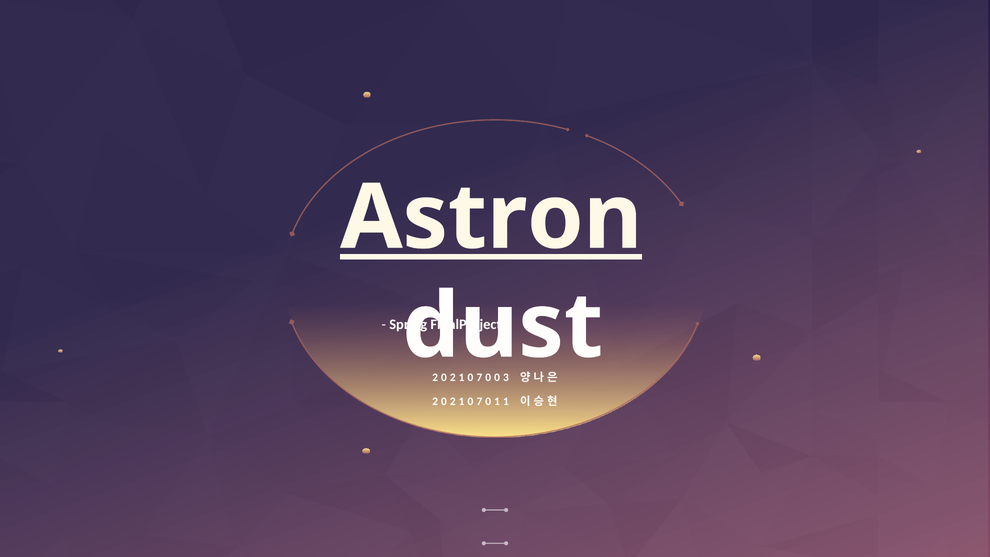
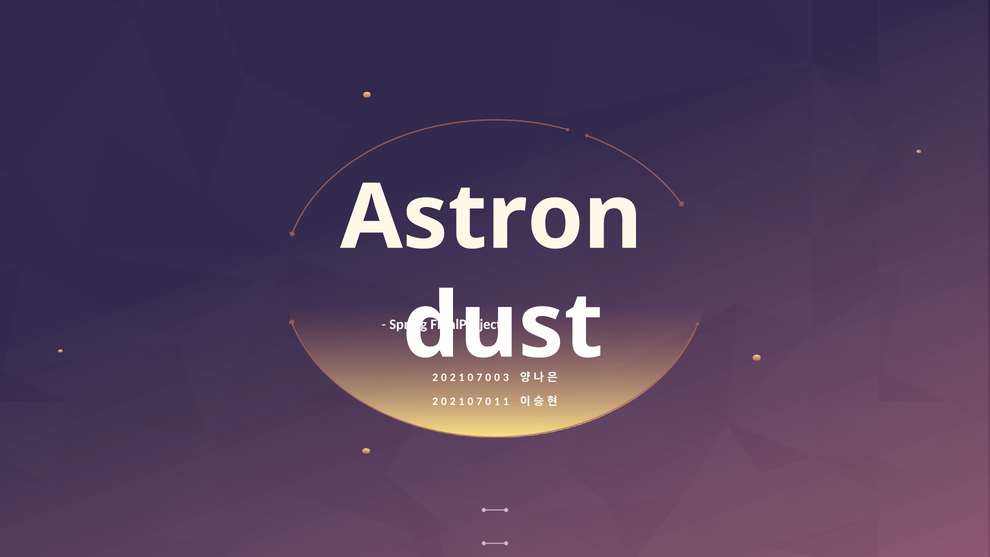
Astron underline: present -> none (491, 218)
